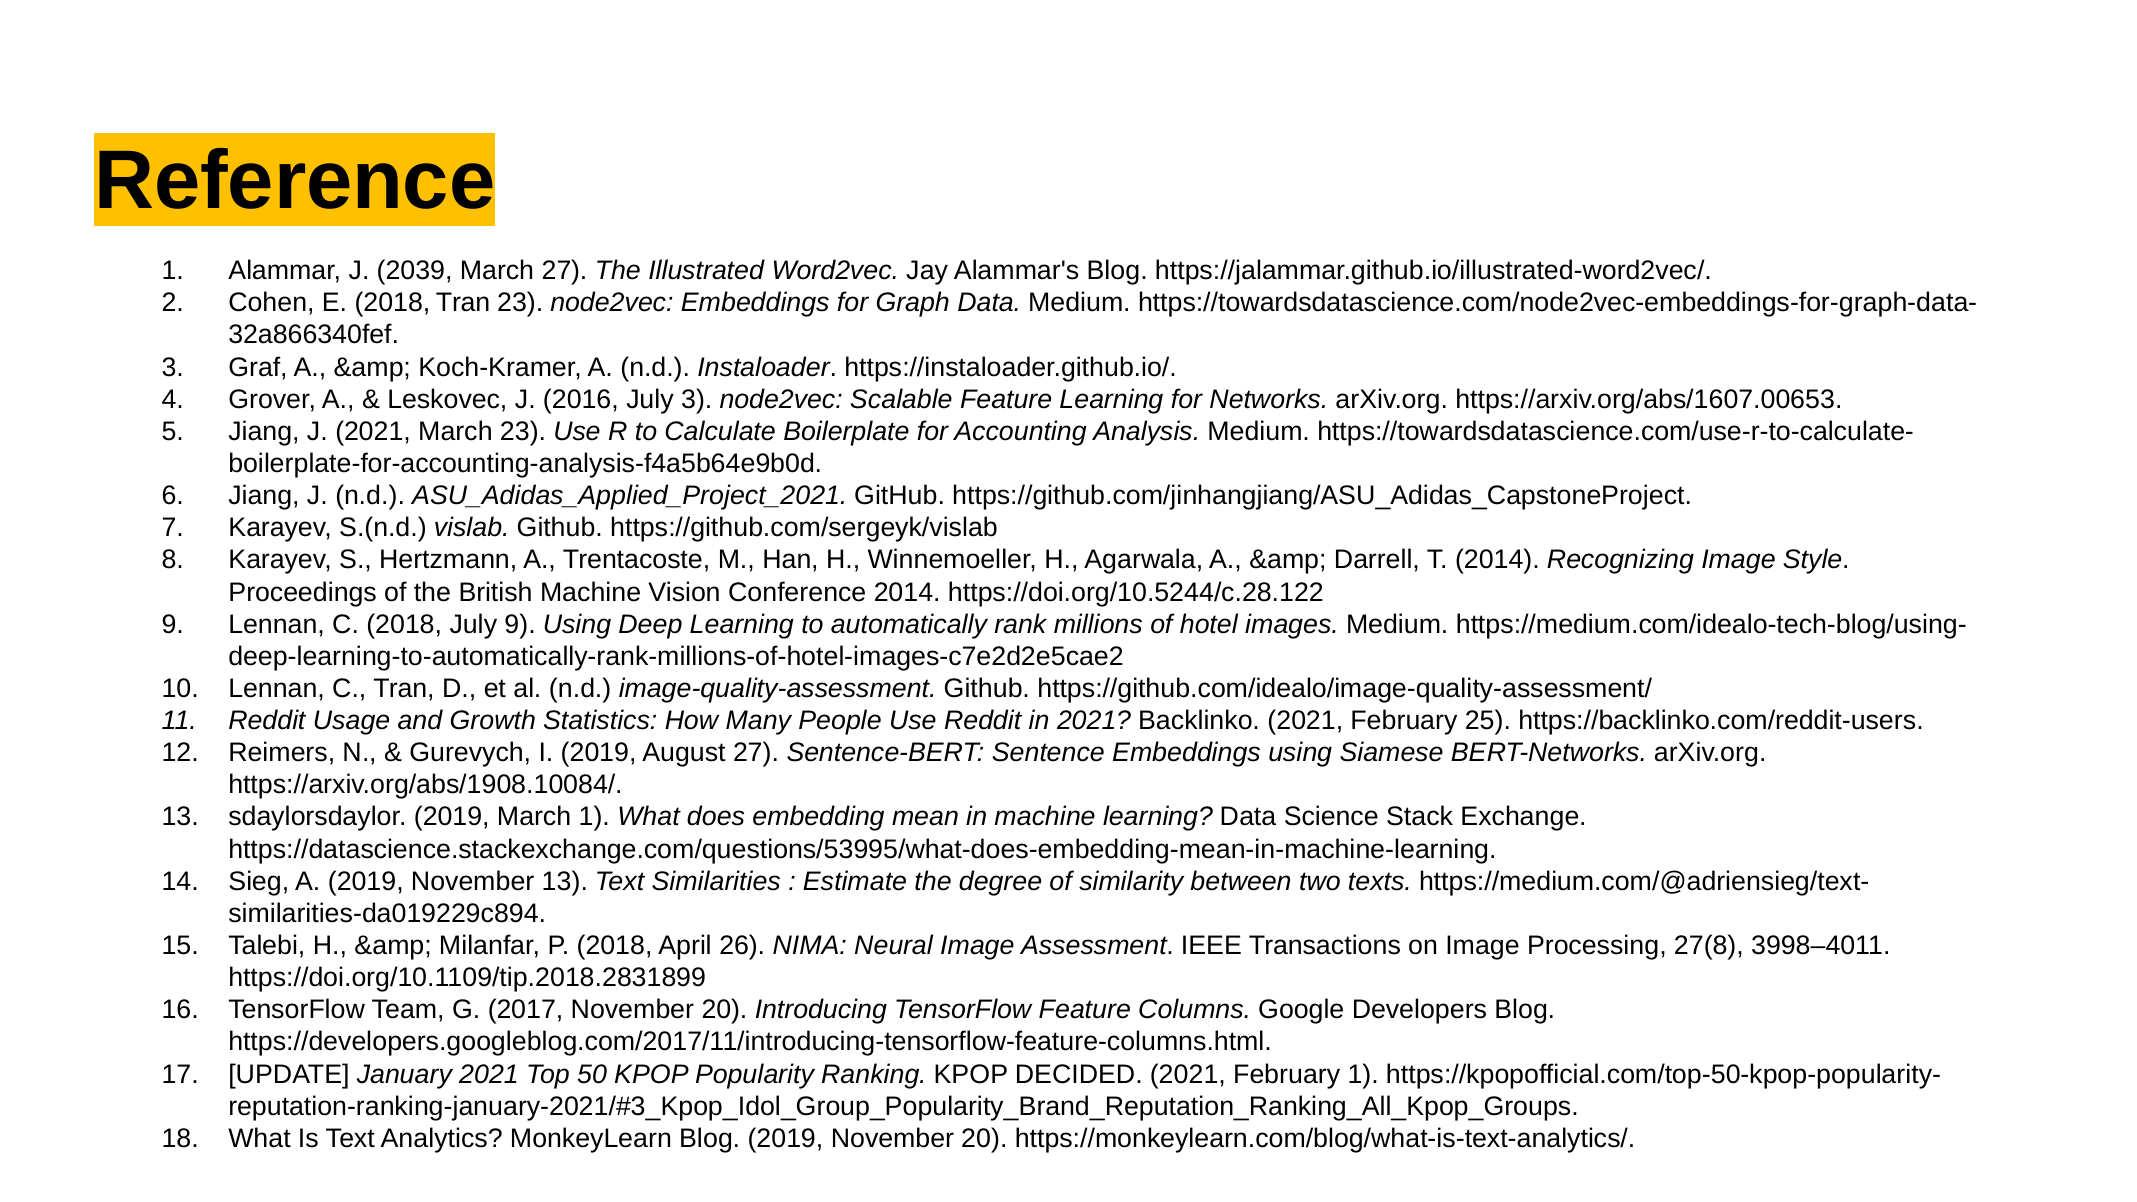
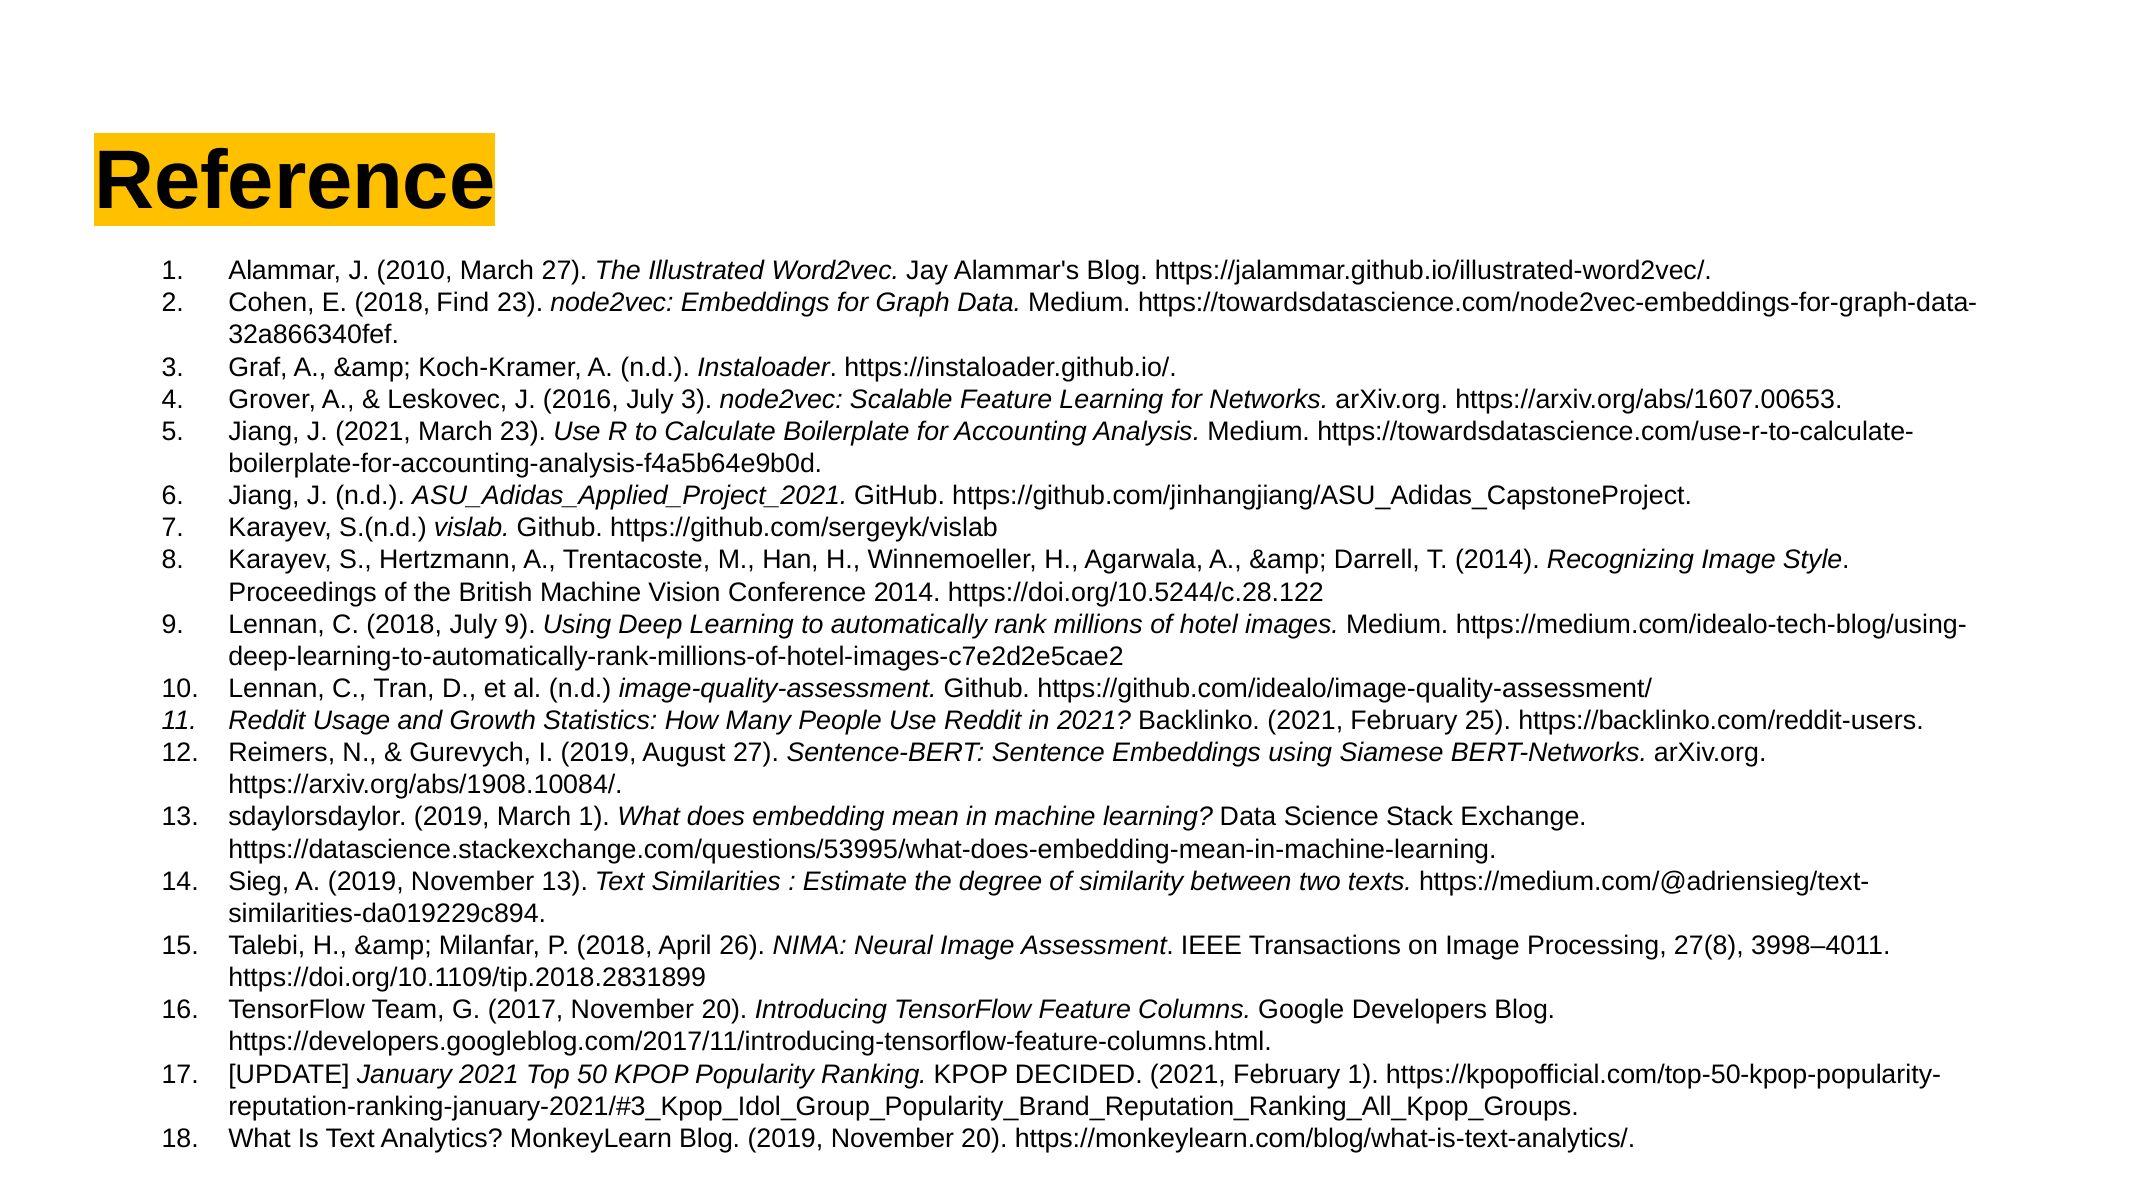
2039: 2039 -> 2010 (415, 271)
2018 Tran: Tran -> Find (463, 303)
